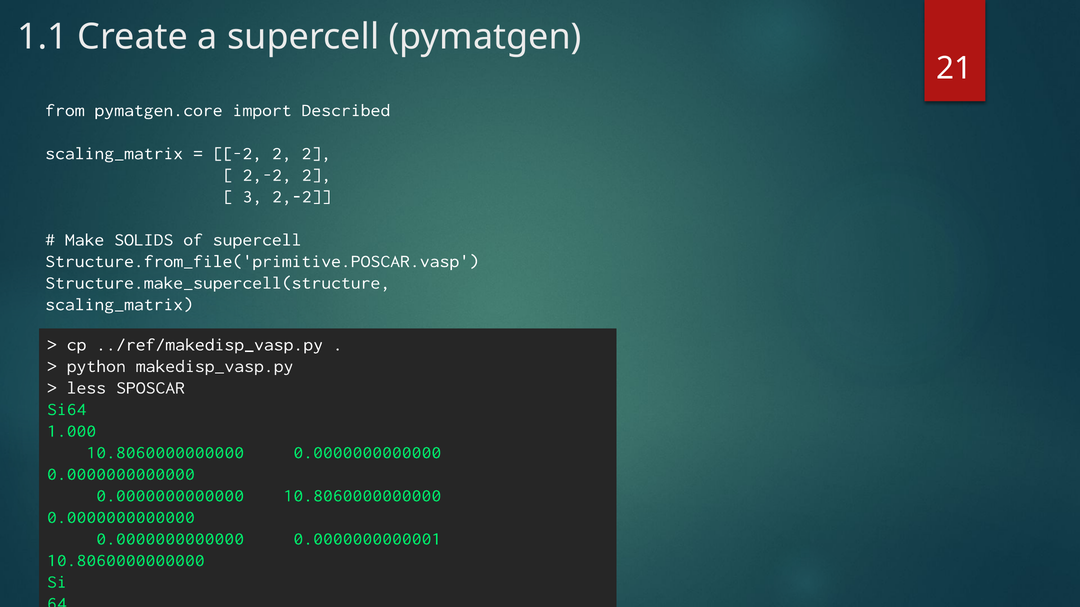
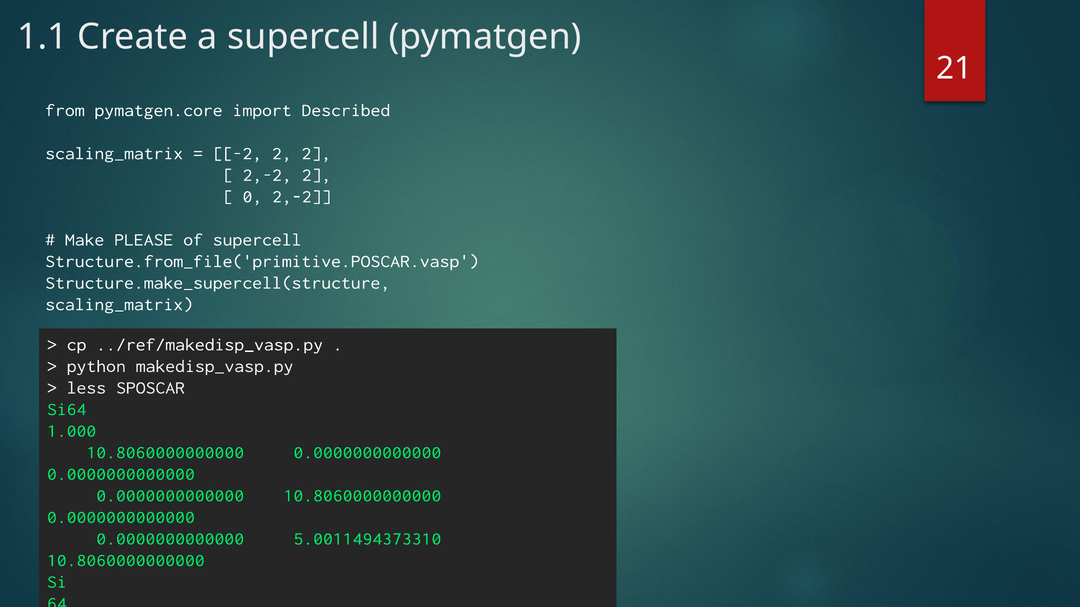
3: 3 -> 0 (252, 197)
SOLIDS: SOLIDS -> PLEASE (144, 240)
0.0000000000001: 0.0000000000001 -> 5.0011494373310 (367, 539)
